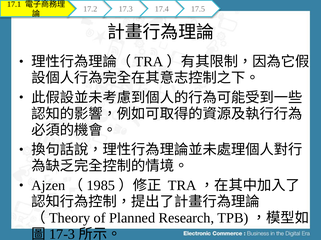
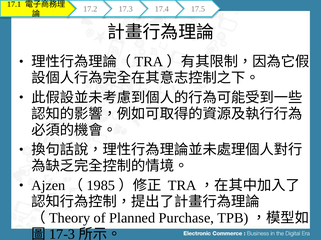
Research: Research -> Purchase (186, 219)
